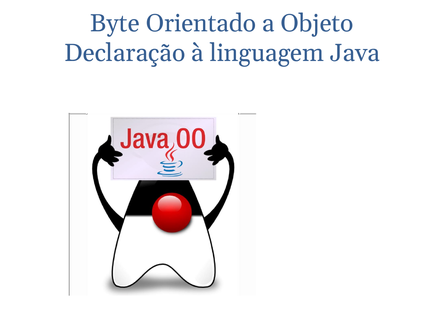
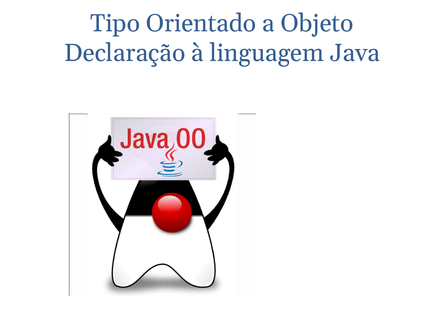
Byte: Byte -> Tipo (115, 23)
